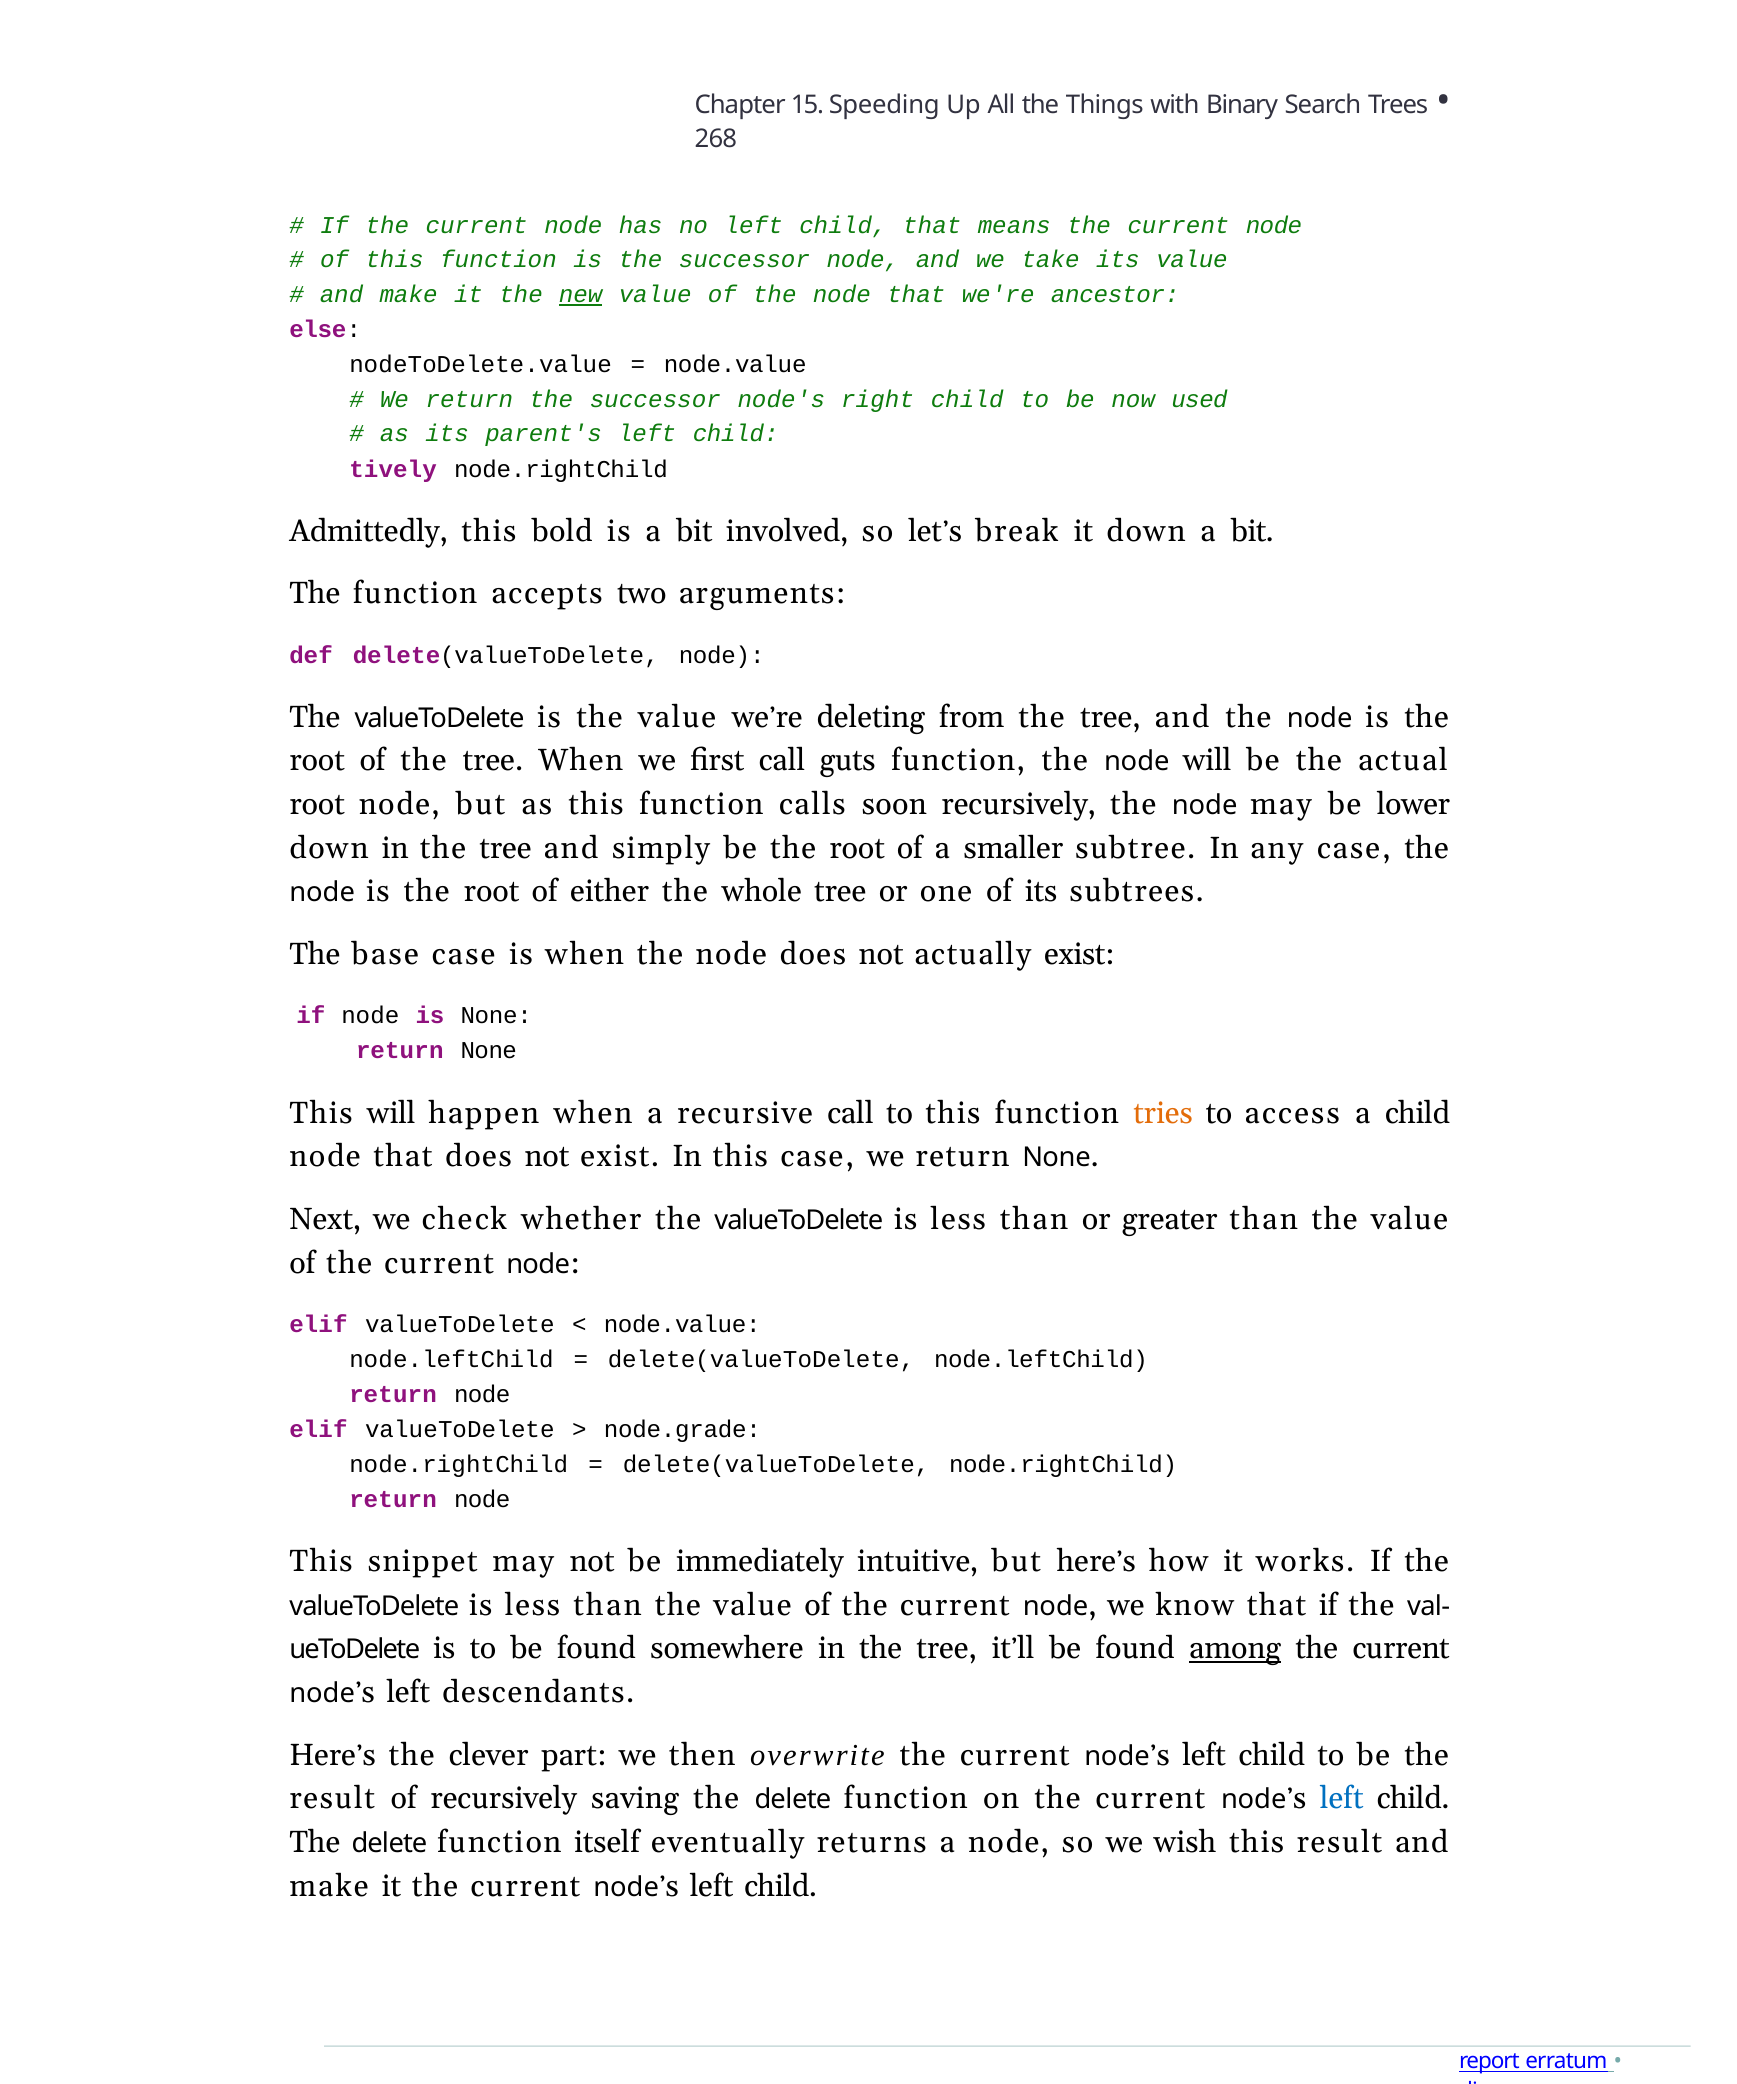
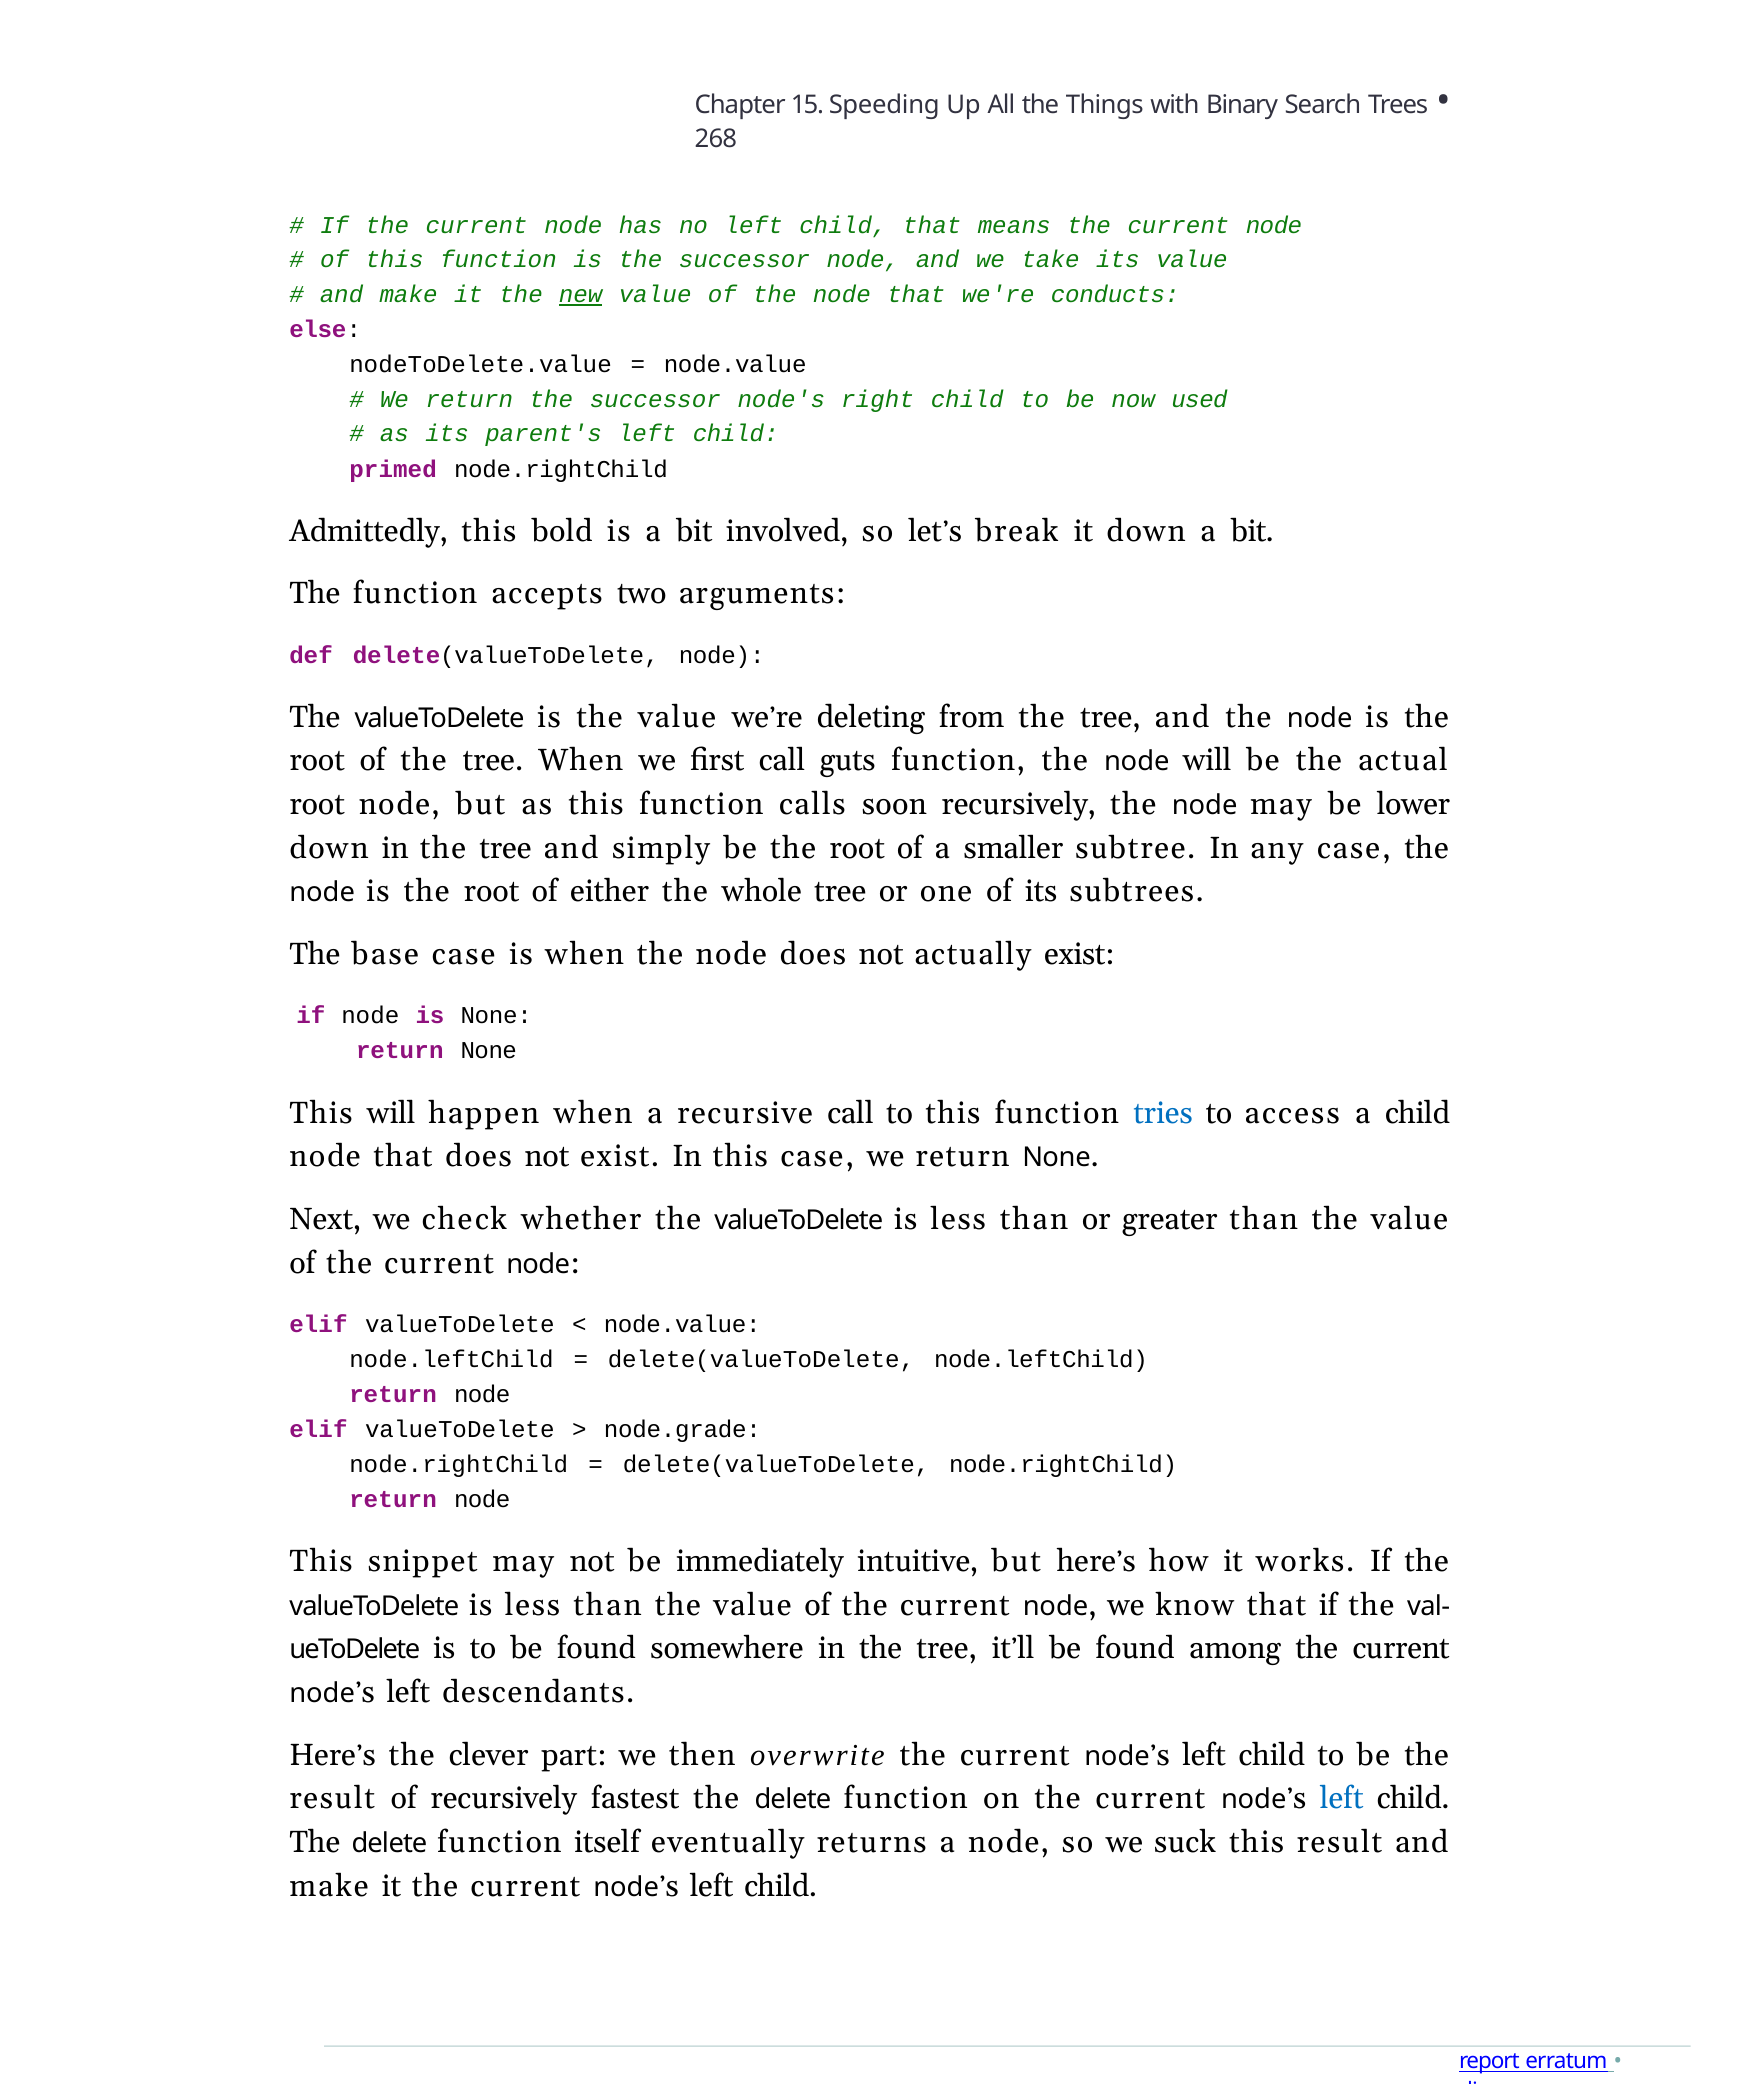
ancestor: ancestor -> conducts (1115, 295)
tively: tively -> primed (393, 469)
tries colour: orange -> blue (1163, 1113)
among underline: present -> none (1235, 1649)
saving: saving -> fastest (635, 1799)
wish: wish -> suck (1185, 1843)
